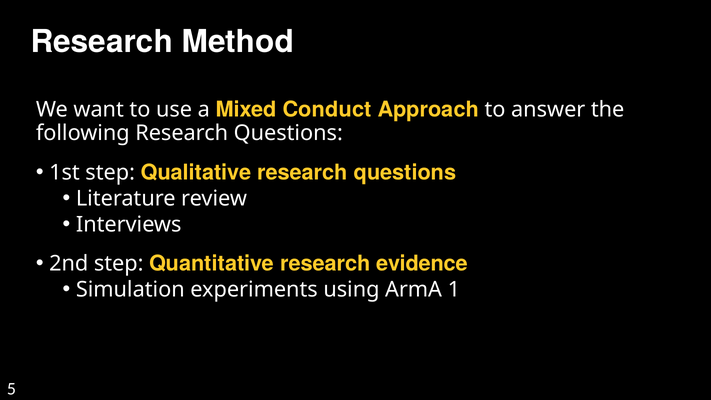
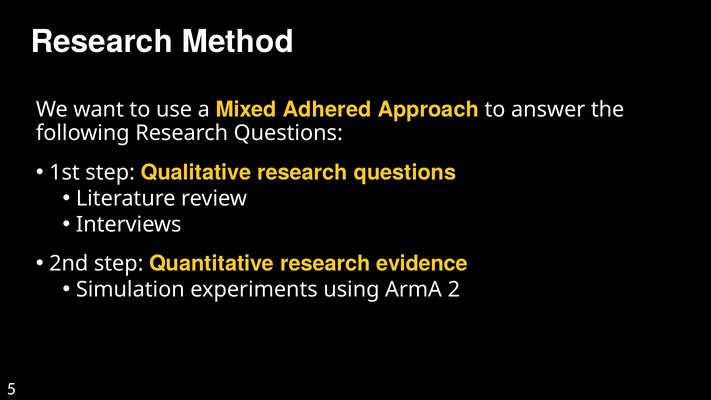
Conduct: Conduct -> Adhered (327, 110)
1: 1 -> 2 (454, 290)
